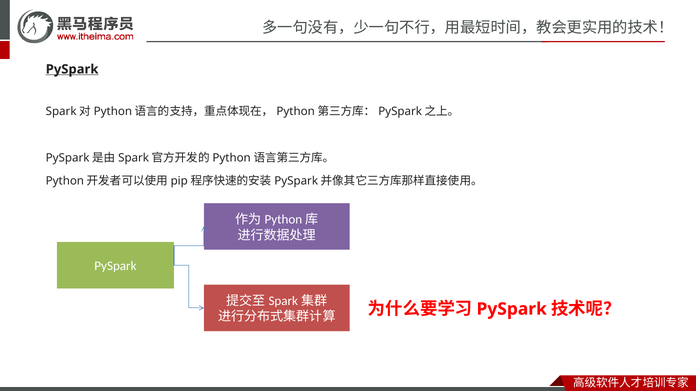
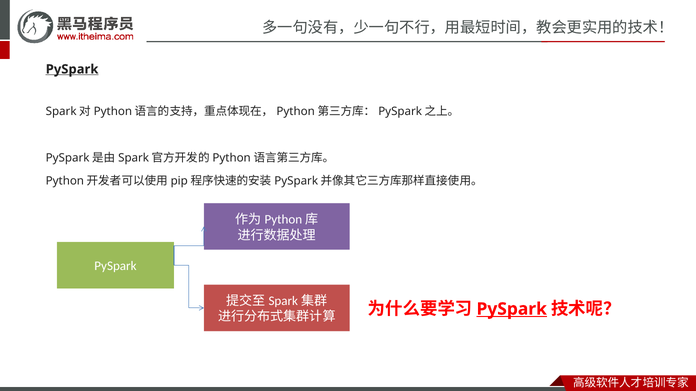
PySpark underline: none -> present (512, 309)
